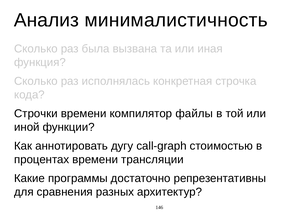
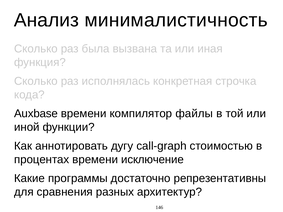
Строчки: Строчки -> Auxbase (36, 114)
трансляции: трансляции -> исключение (152, 160)
